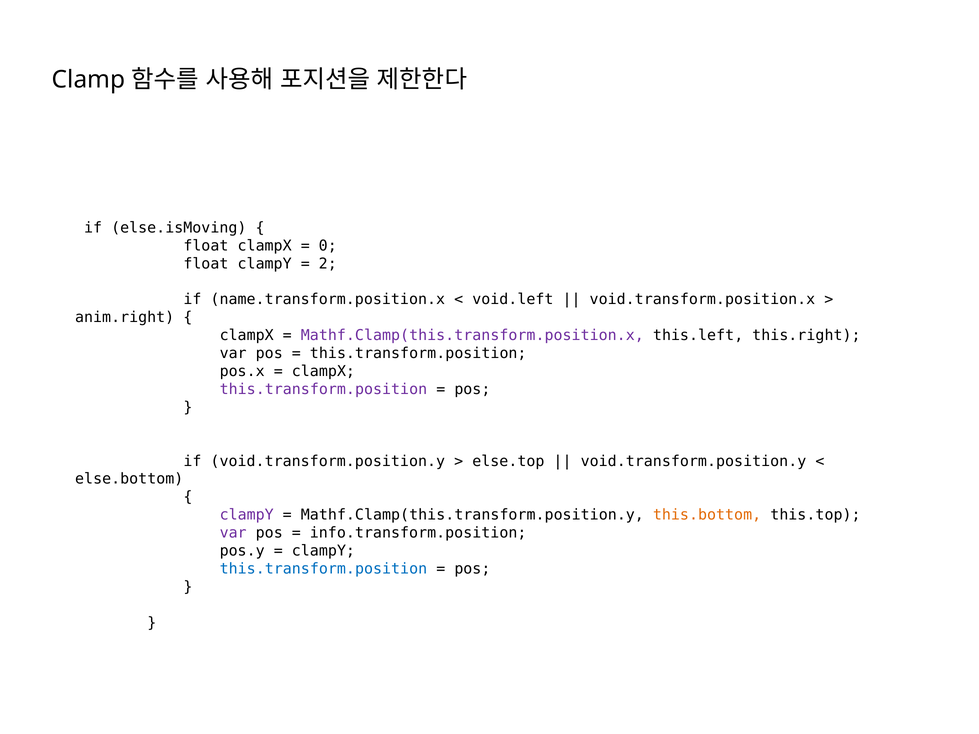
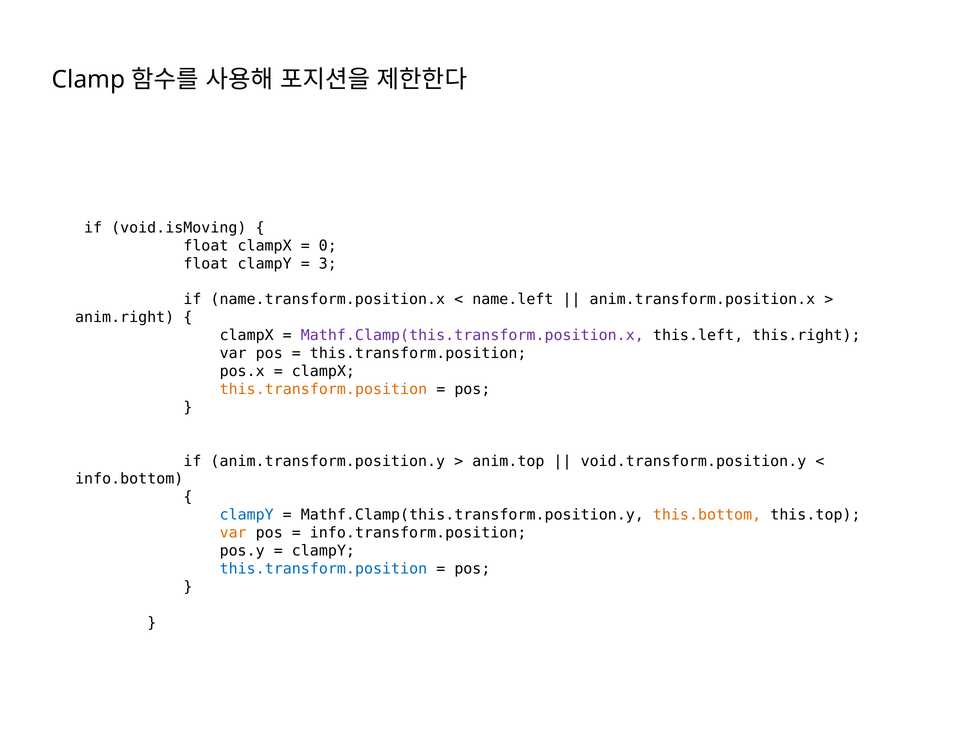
else.isMoving: else.isMoving -> void.isMoving (179, 228)
2: 2 -> 3 (328, 264)
void.left: void.left -> name.left (513, 300)
void.transform.position.x: void.transform.position.x -> anim.transform.position.x (702, 300)
this.transform.position colour: purple -> orange (323, 389)
if void.transform.position.y: void.transform.position.y -> anim.transform.position.y (328, 461)
else.top: else.top -> anim.top (508, 461)
else.bottom: else.bottom -> info.bottom (129, 479)
clampY colour: purple -> blue (247, 515)
var colour: purple -> orange (233, 533)
